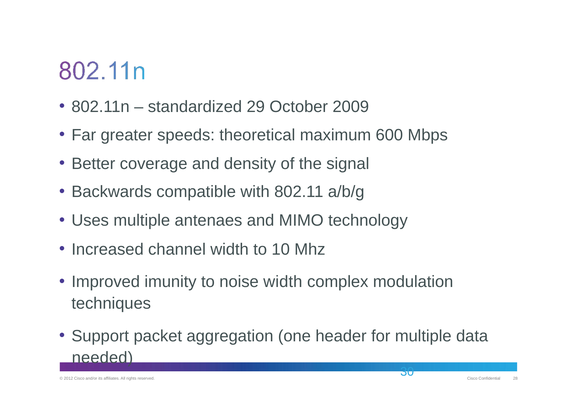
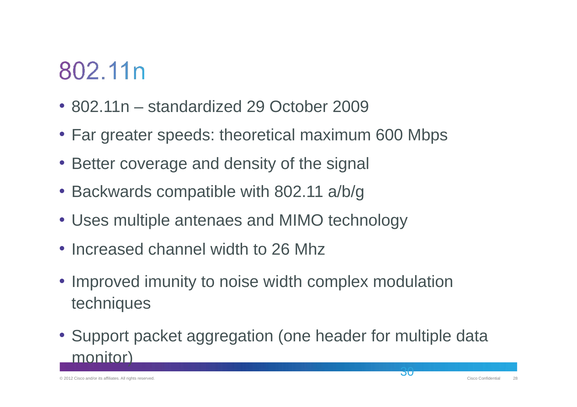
10: 10 -> 26 (281, 250)
needed: needed -> monitor (102, 358)
